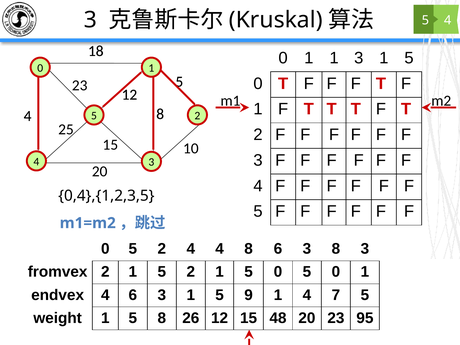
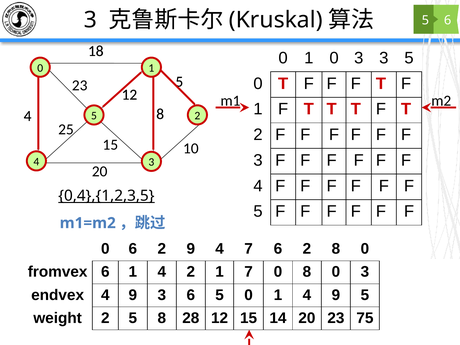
4: 4 -> 6 (448, 20)
1 1: 1 -> 0 (334, 58)
1: 1 -> 3 (384, 58)
0,4},{1,2,3,5 underline: none -> present (106, 196)
5: 5 -> 6 (133, 249)
2 4: 4 -> 9 (191, 249)
4 8: 8 -> 7 (249, 249)
3: 3 -> 2 (307, 249)
3: 3 -> 0 (365, 249)
fromvex 2: 2 -> 6 (105, 272)
5: 5 -> 4 (162, 272)
5: 5 -> 7 (249, 272)
5: 5 -> 8 (307, 272)
1: 1 -> 3 (365, 272)
endvex 4 6: 6 -> 9 (133, 295)
1: 1 -> 6 (191, 295)
9: 9 -> 0 (249, 295)
1 4 7: 7 -> 9 (336, 295)
weight 1: 1 -> 2 (105, 318)
26: 26 -> 28 (191, 318)
48: 48 -> 14 (278, 318)
95: 95 -> 75 (365, 318)
